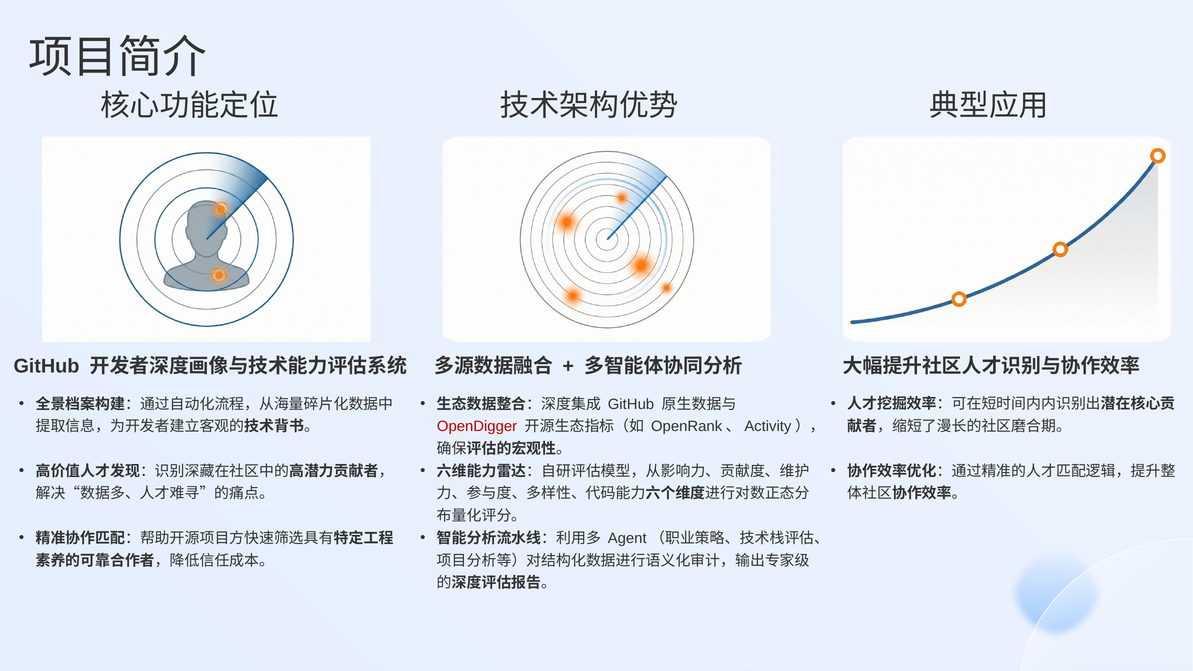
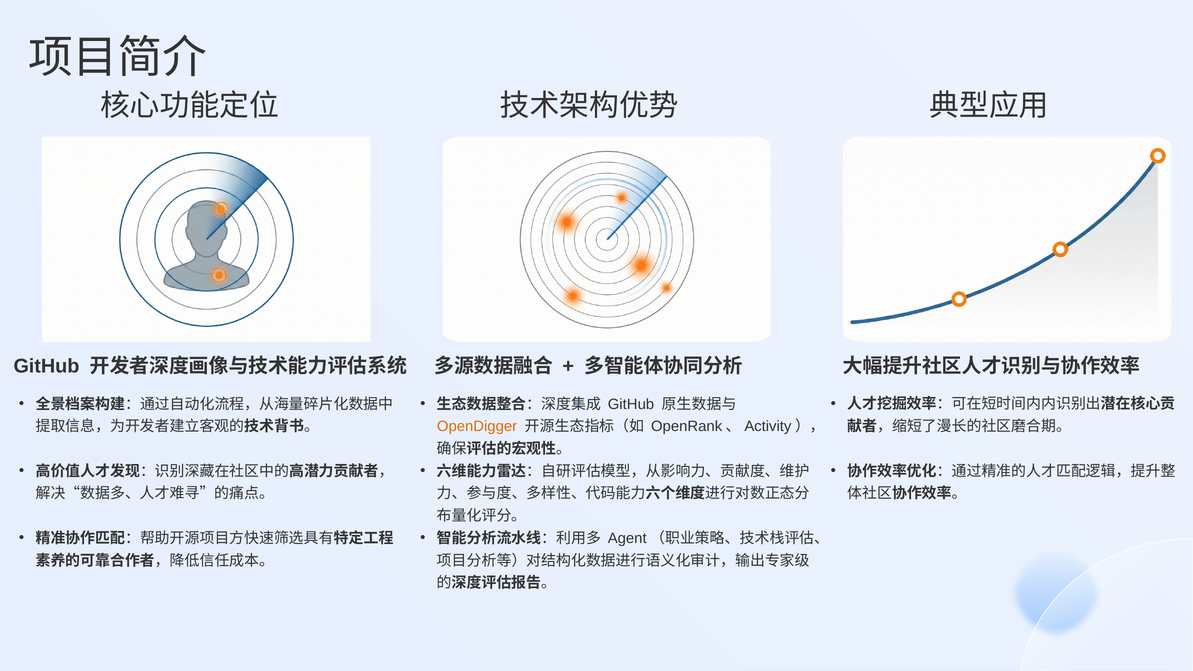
OpenDigger colour: red -> orange (477, 426)
